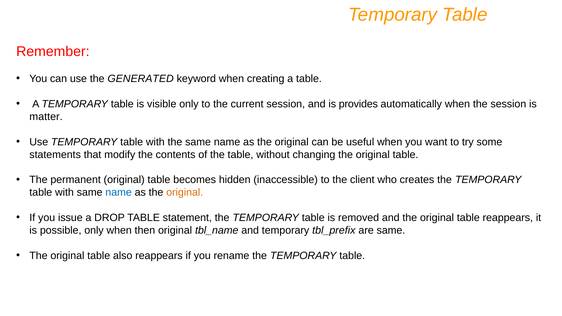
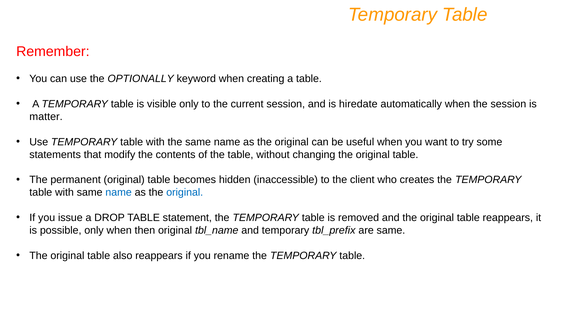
GENERATED: GENERATED -> OPTIONALLY (141, 79)
provides: provides -> hiredate (358, 104)
original colour: orange -> blue (185, 193)
